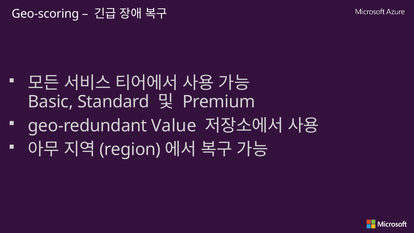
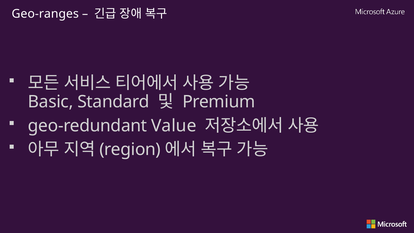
Geo-scoring: Geo-scoring -> Geo-ranges (45, 14)
